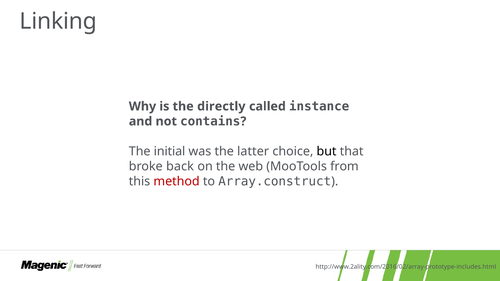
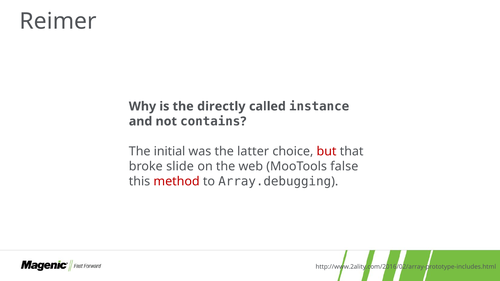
Linking: Linking -> Reimer (58, 21)
but colour: black -> red (327, 151)
back: back -> slide (180, 166)
from: from -> false (344, 166)
Array.construct: Array.construct -> Array.debugging (275, 181)
